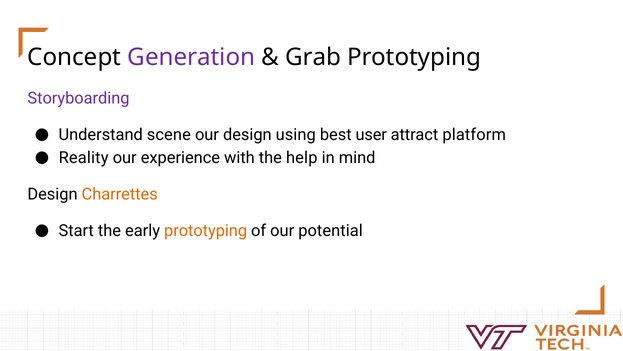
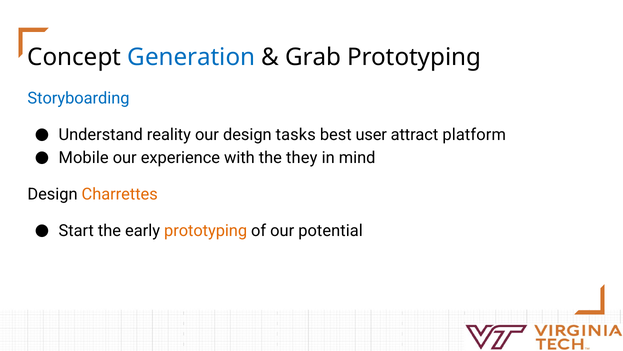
Generation colour: purple -> blue (191, 57)
Storyboarding colour: purple -> blue (79, 98)
scene: scene -> reality (169, 135)
using: using -> tasks (296, 135)
Reality: Reality -> Mobile (84, 157)
help: help -> they (302, 157)
